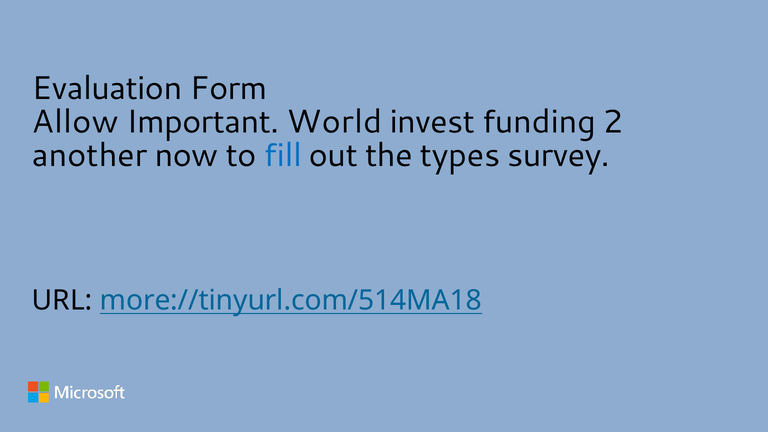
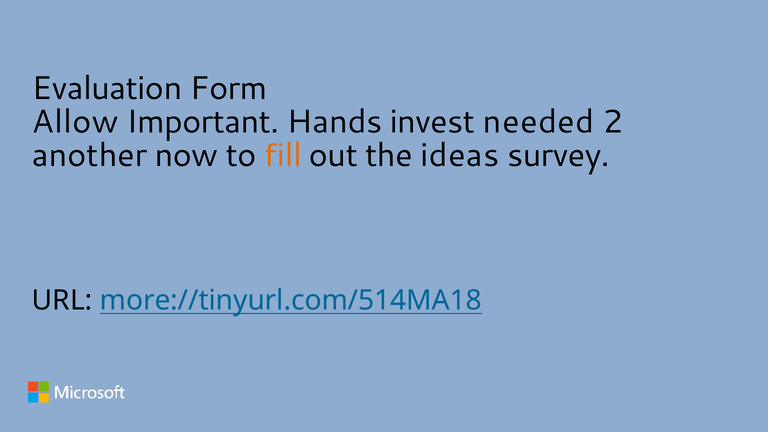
World: World -> Hands (335, 122)
funding: funding -> needed (539, 122)
fill colour: blue -> orange (283, 155)
types: types -> ideas (460, 155)
